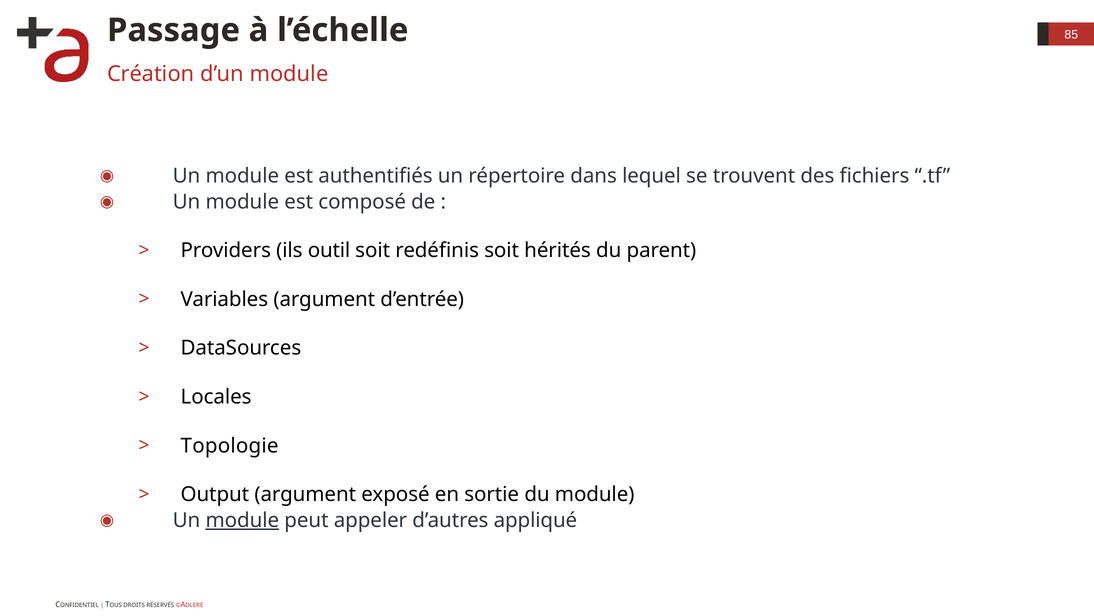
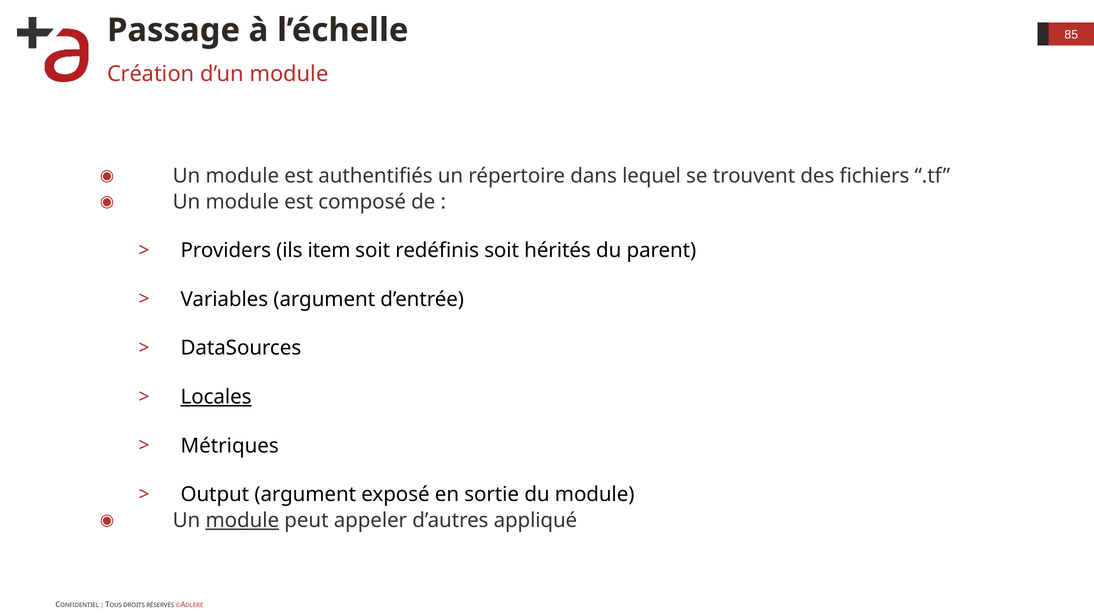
outil: outil -> item (329, 250)
Locales underline: none -> present (216, 397)
Topologie: Topologie -> Métriques (230, 445)
